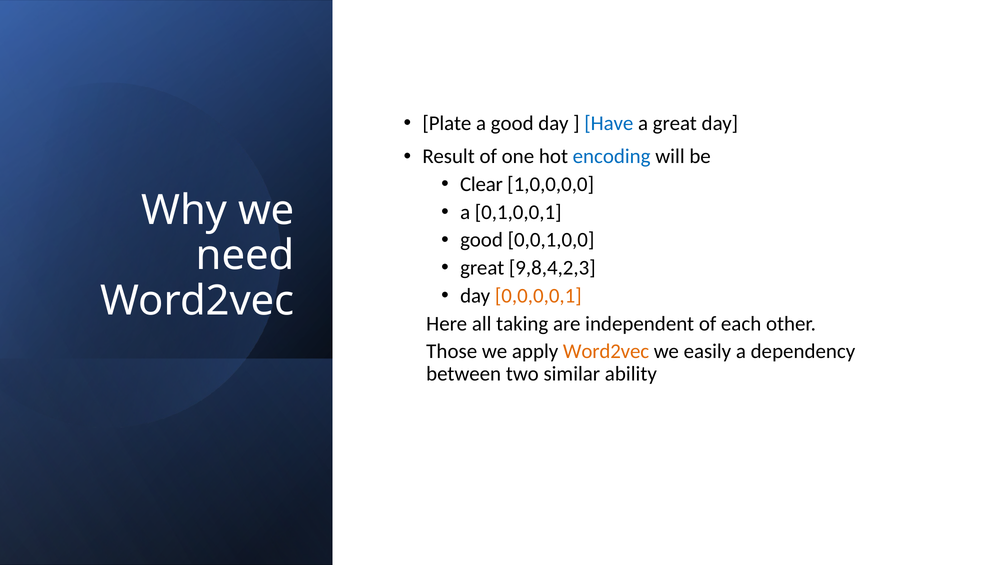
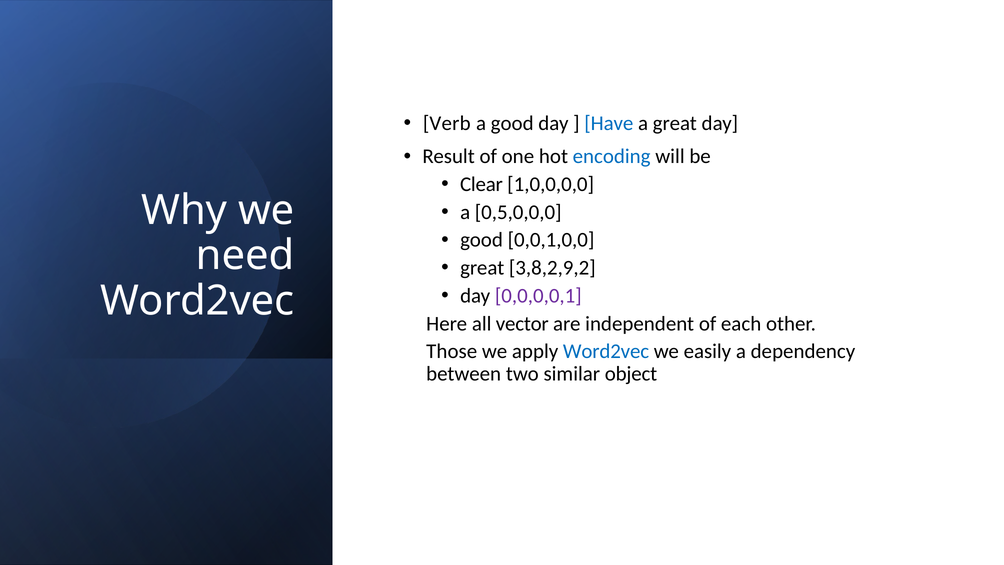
Plate: Plate -> Verb (447, 123)
0,1,0,0,1: 0,1,0,0,1 -> 0,5,0,0,0 (518, 212)
9,8,4,2,3: 9,8,4,2,3 -> 3,8,2,9,2 (552, 268)
0,0,0,0,1 colour: orange -> purple (538, 296)
taking: taking -> vector (522, 323)
Word2vec colour: orange -> blue (606, 351)
ability: ability -> object (631, 374)
